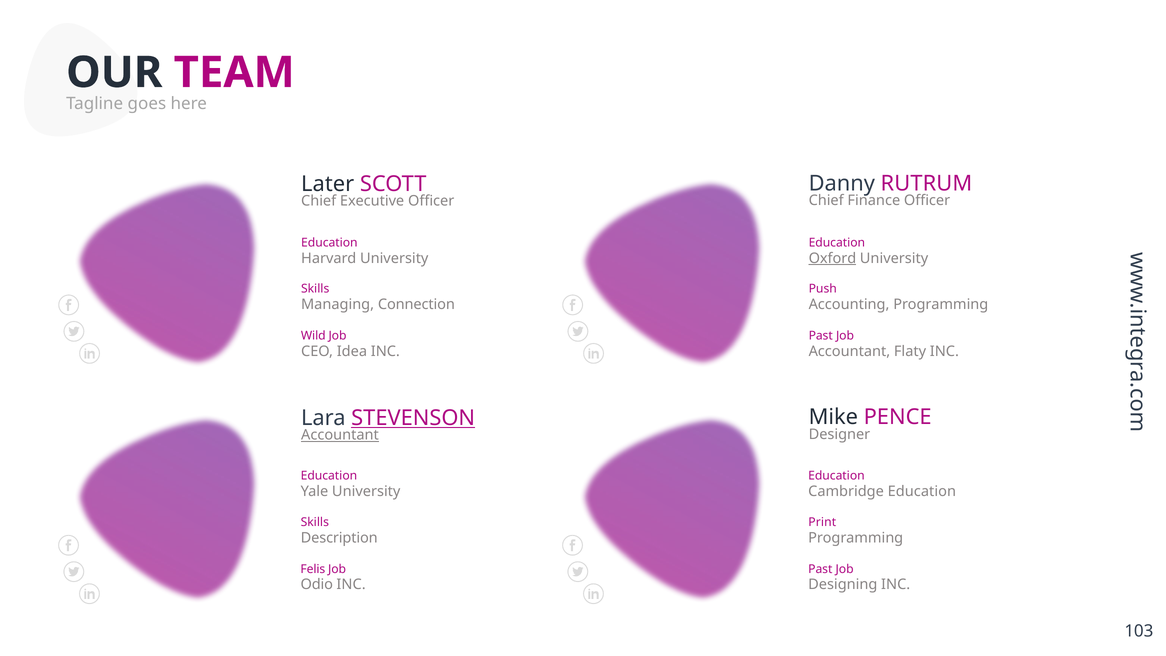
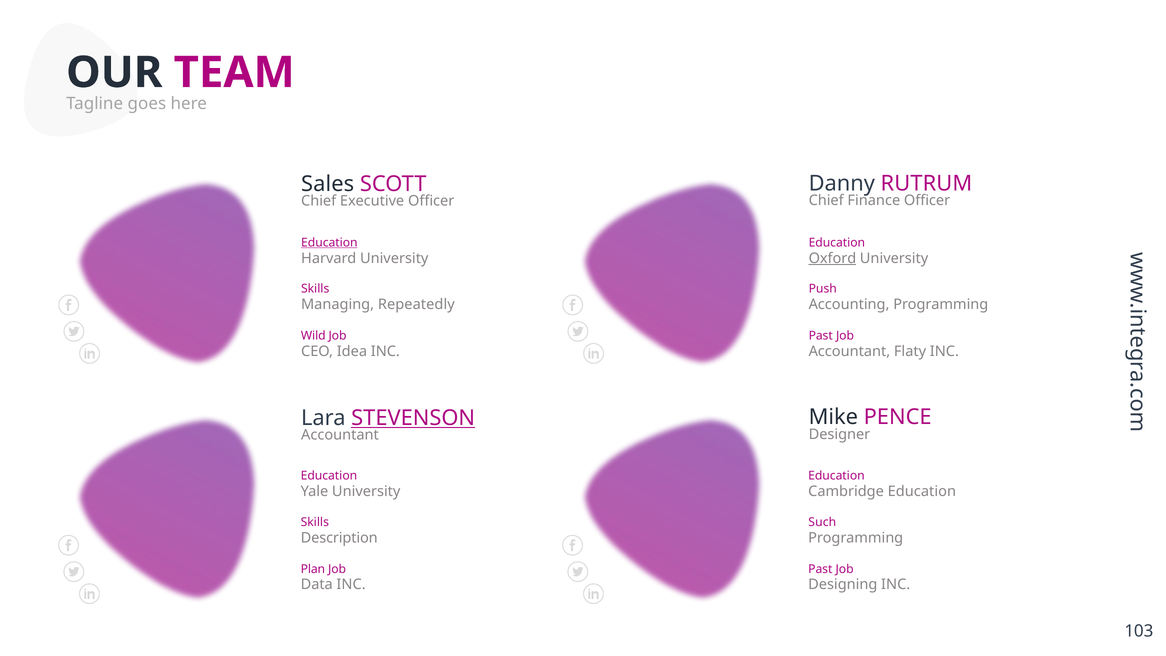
Later: Later -> Sales (328, 184)
Education underline: none -> present (329, 243)
Connection: Connection -> Repeatedly (416, 304)
Accountant underline: present -> none (340, 435)
Print: Print -> Such (822, 522)
Felis: Felis -> Plan (313, 569)
Odio: Odio -> Data (317, 585)
